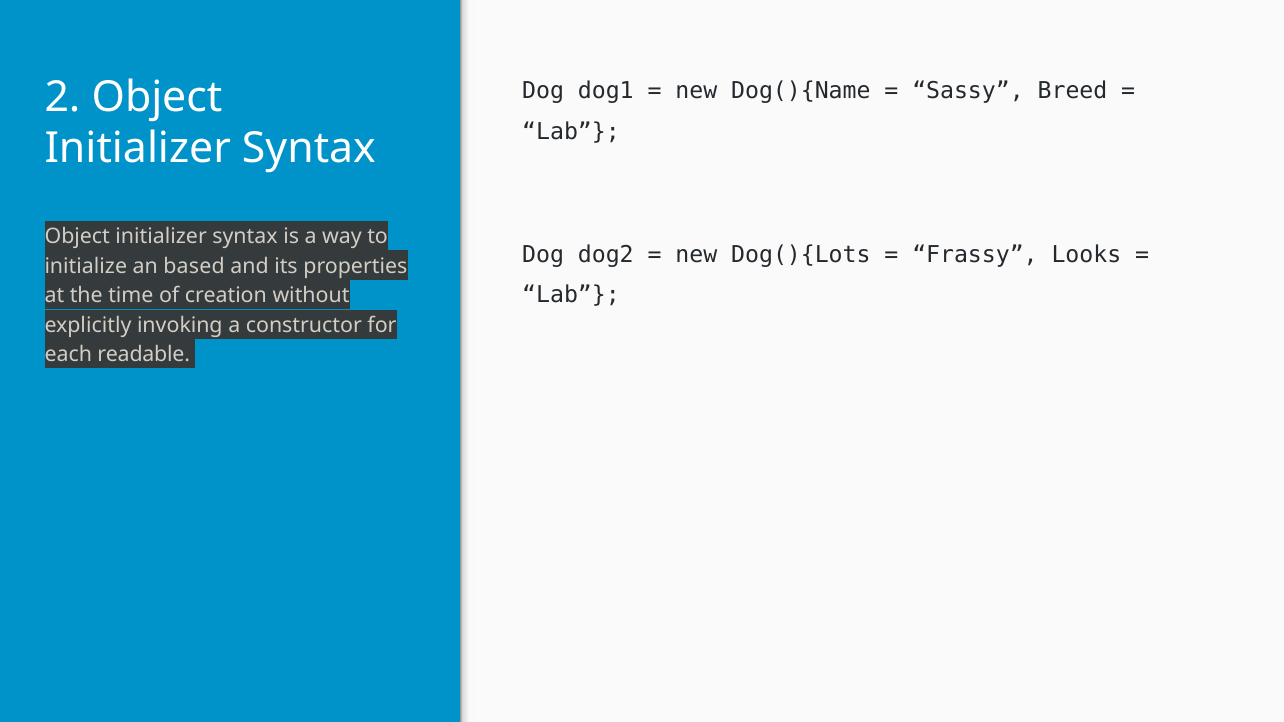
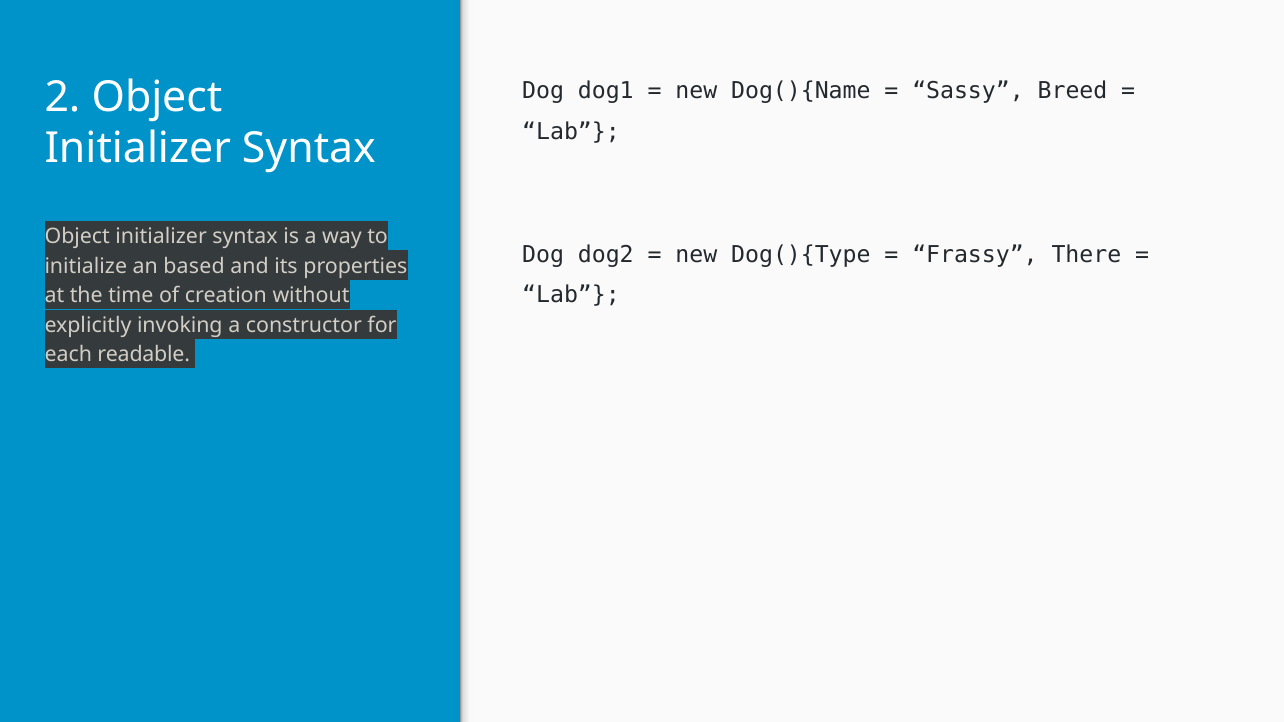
Dog(){Lots: Dog(){Lots -> Dog(){Type (801, 255)
Looks: Looks -> There (1086, 255)
